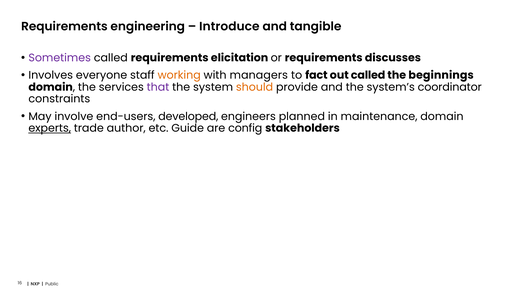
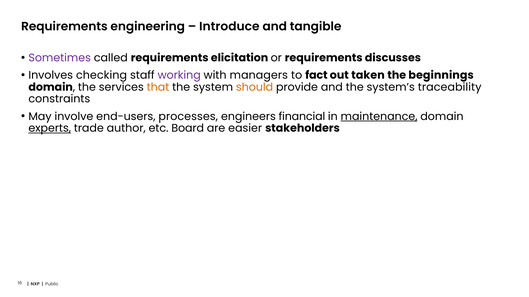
everyone: everyone -> checking (101, 75)
working colour: orange -> purple (179, 75)
out called: called -> taken (368, 75)
that colour: purple -> orange (158, 87)
coordinator: coordinator -> traceability (450, 87)
developed: developed -> processes (188, 117)
planned: planned -> financial (302, 117)
maintenance underline: none -> present (379, 117)
Guide: Guide -> Board (188, 129)
config: config -> easier (245, 129)
